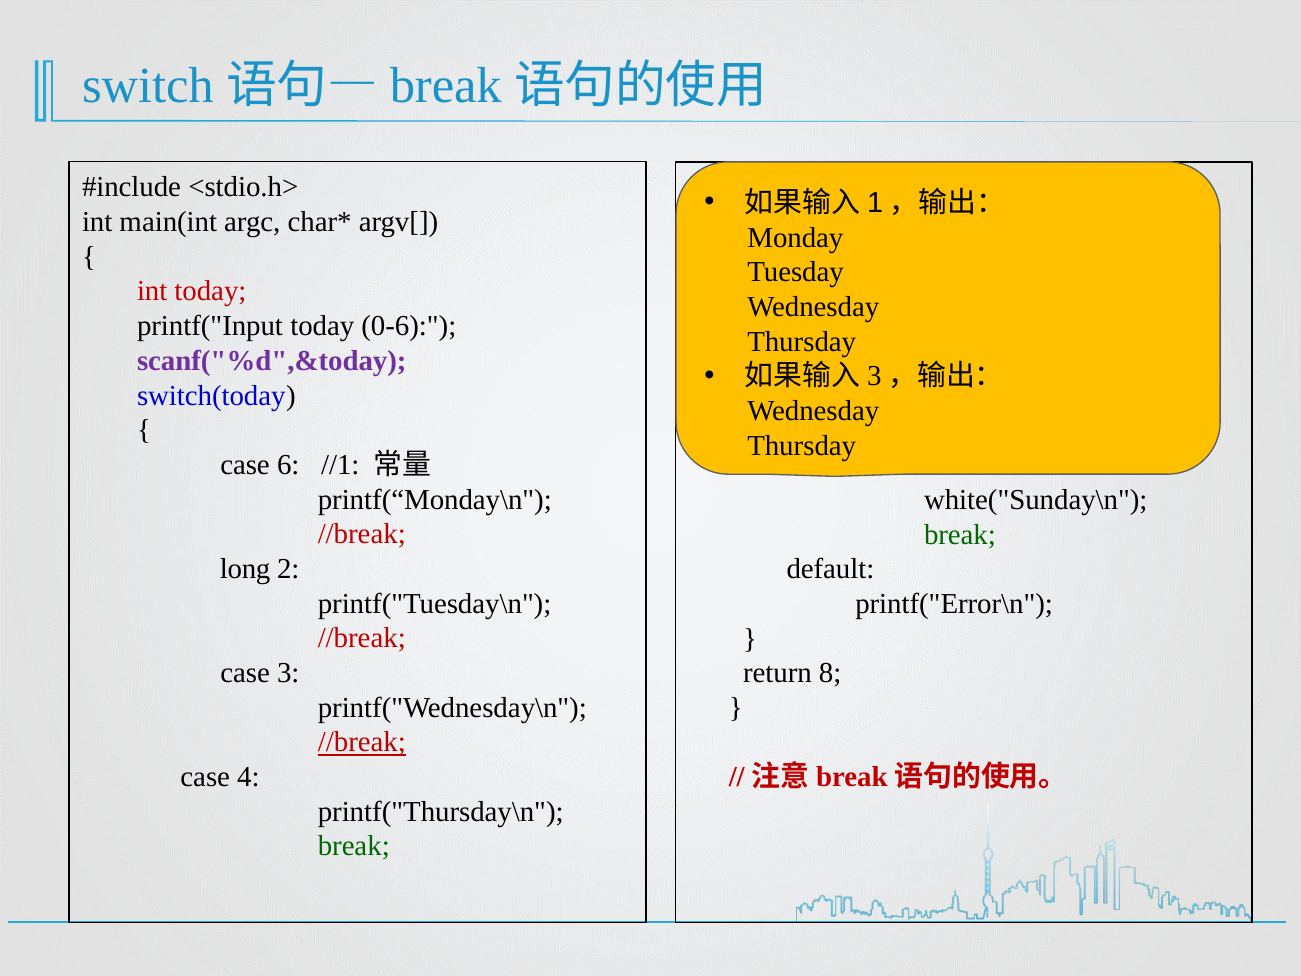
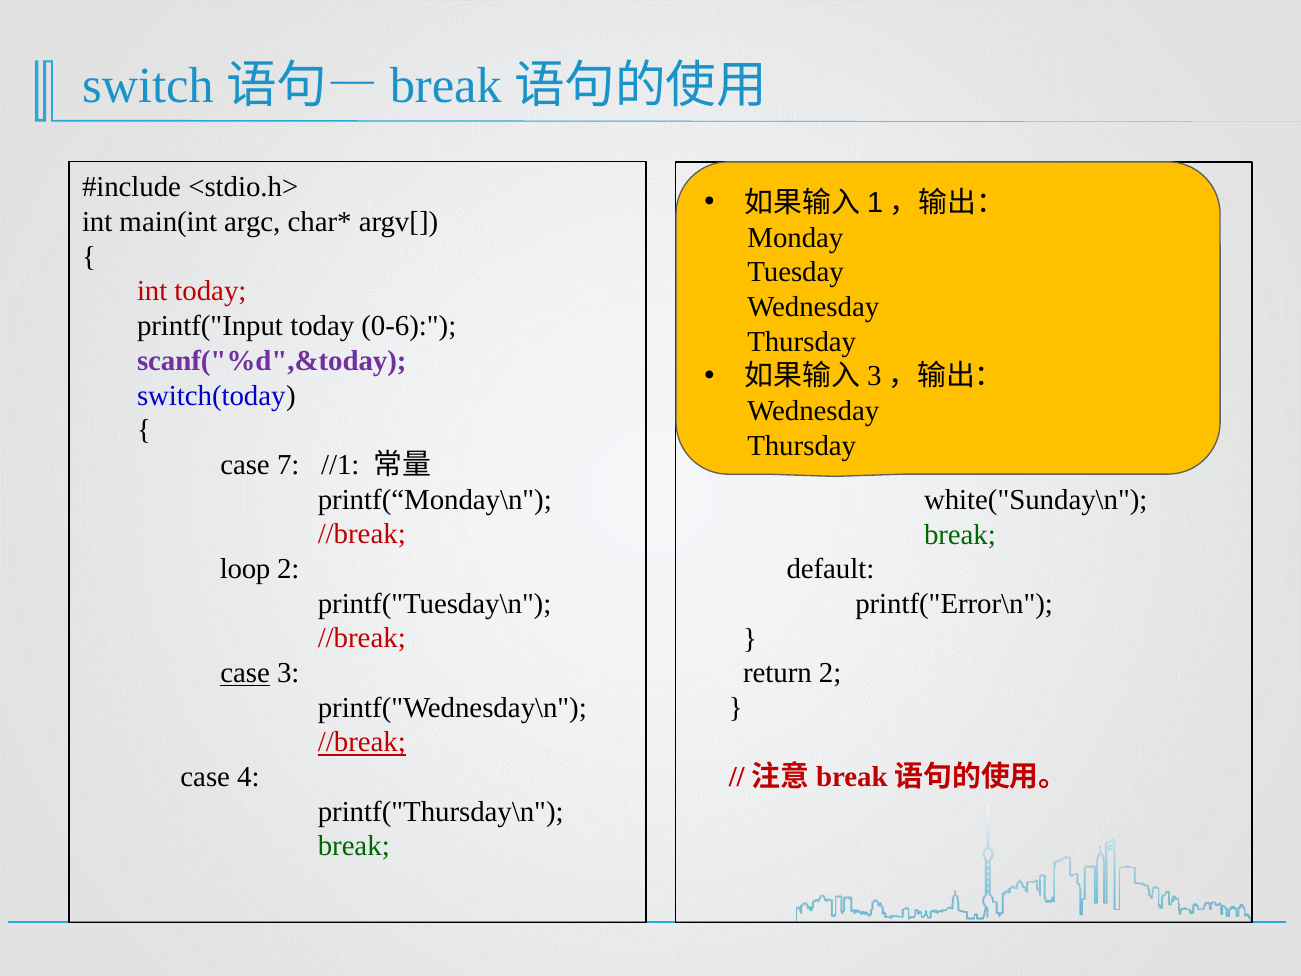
6: 6 -> 7 (288, 465)
long: long -> loop (245, 569)
case underline: none -> present (245, 673)
return 8: 8 -> 2 (830, 673)
